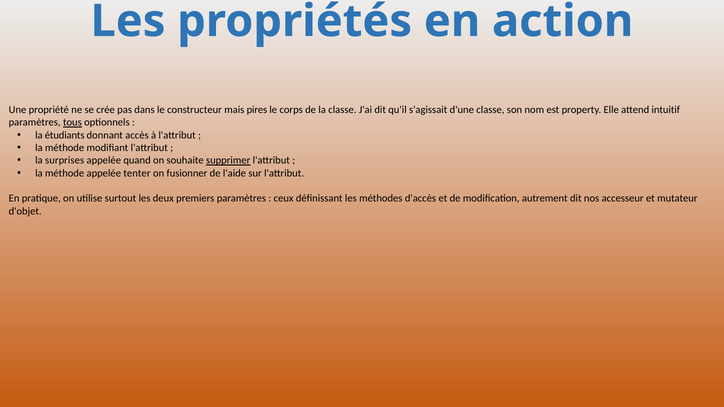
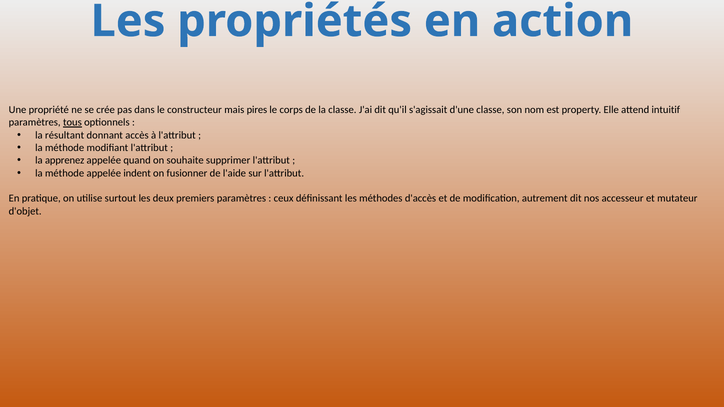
étudiants: étudiants -> résultant (65, 135)
surprises: surprises -> apprenez (65, 161)
supprimer underline: present -> none (228, 161)
tenter: tenter -> indent (137, 173)
